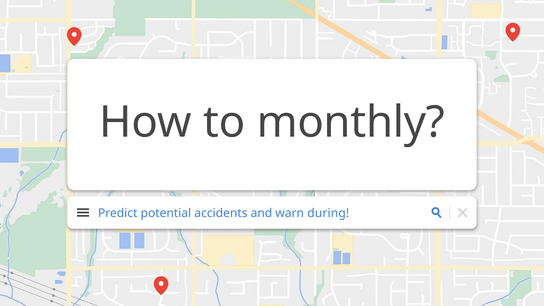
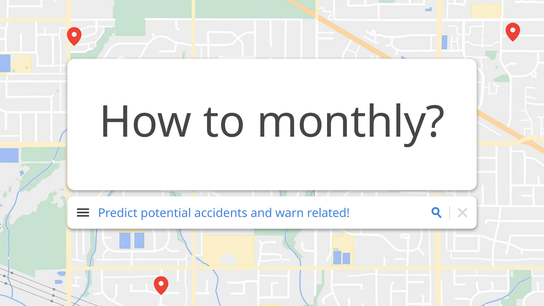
during: during -> related (328, 213)
